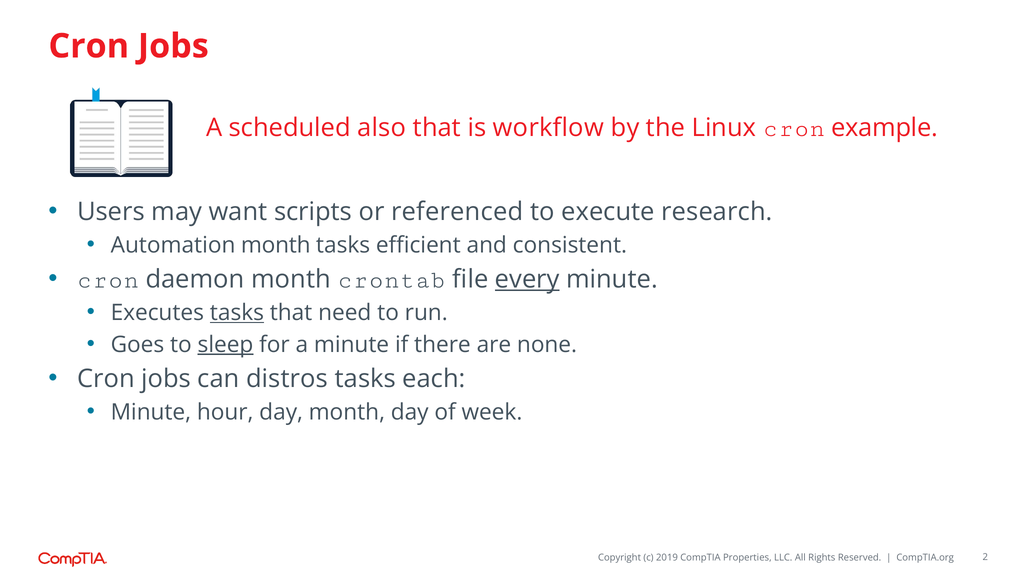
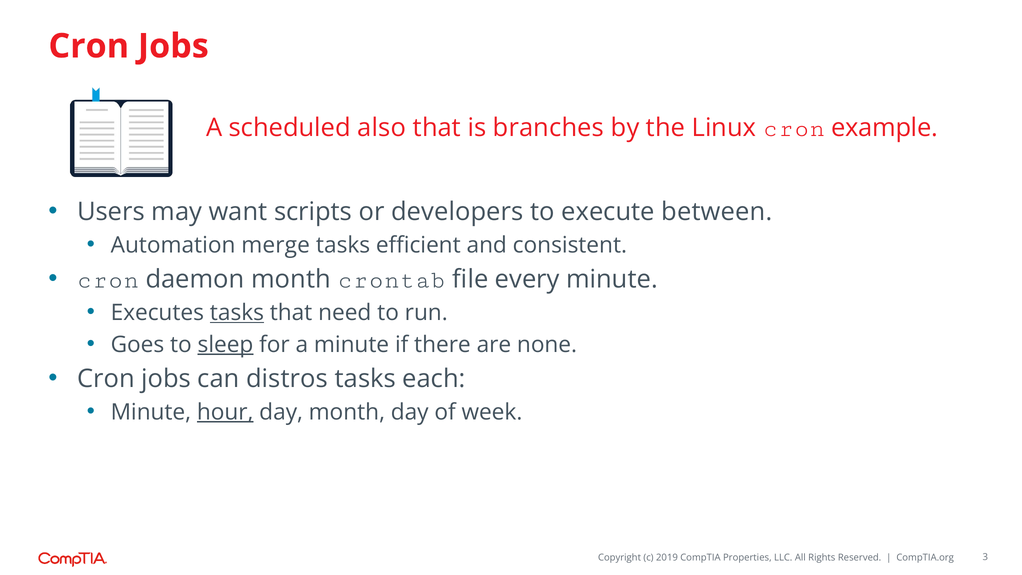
workflow: workflow -> branches (548, 128)
referenced: referenced -> developers (457, 212)
research: research -> between (717, 212)
Automation month: month -> merge (276, 245)
every underline: present -> none (527, 279)
hour underline: none -> present (225, 412)
2: 2 -> 3 (985, 557)
